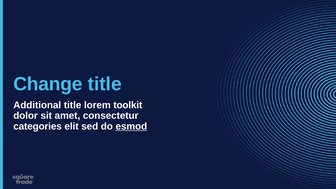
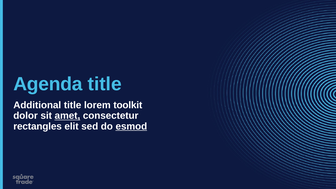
Change: Change -> Agenda (48, 84)
amet underline: none -> present (67, 116)
categories: categories -> rectangles (38, 126)
